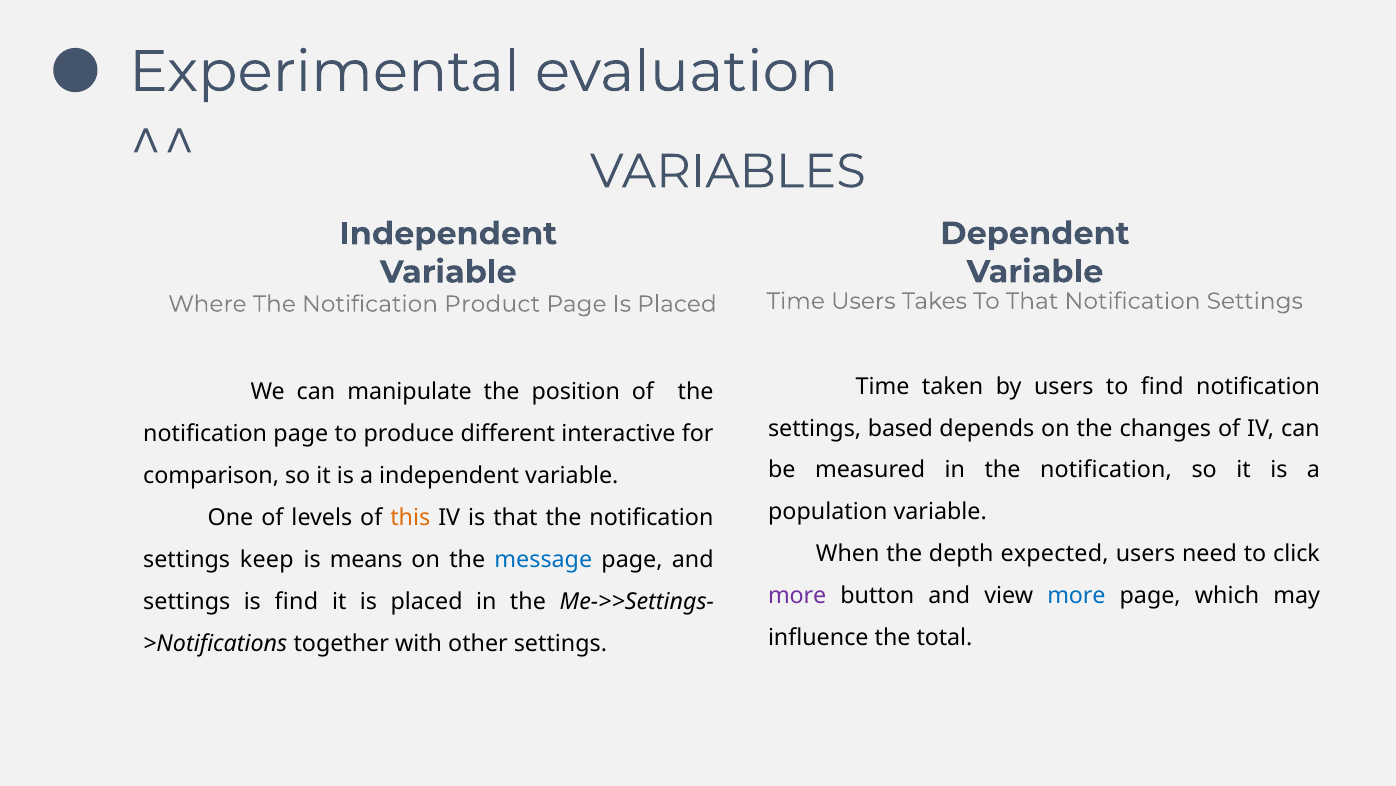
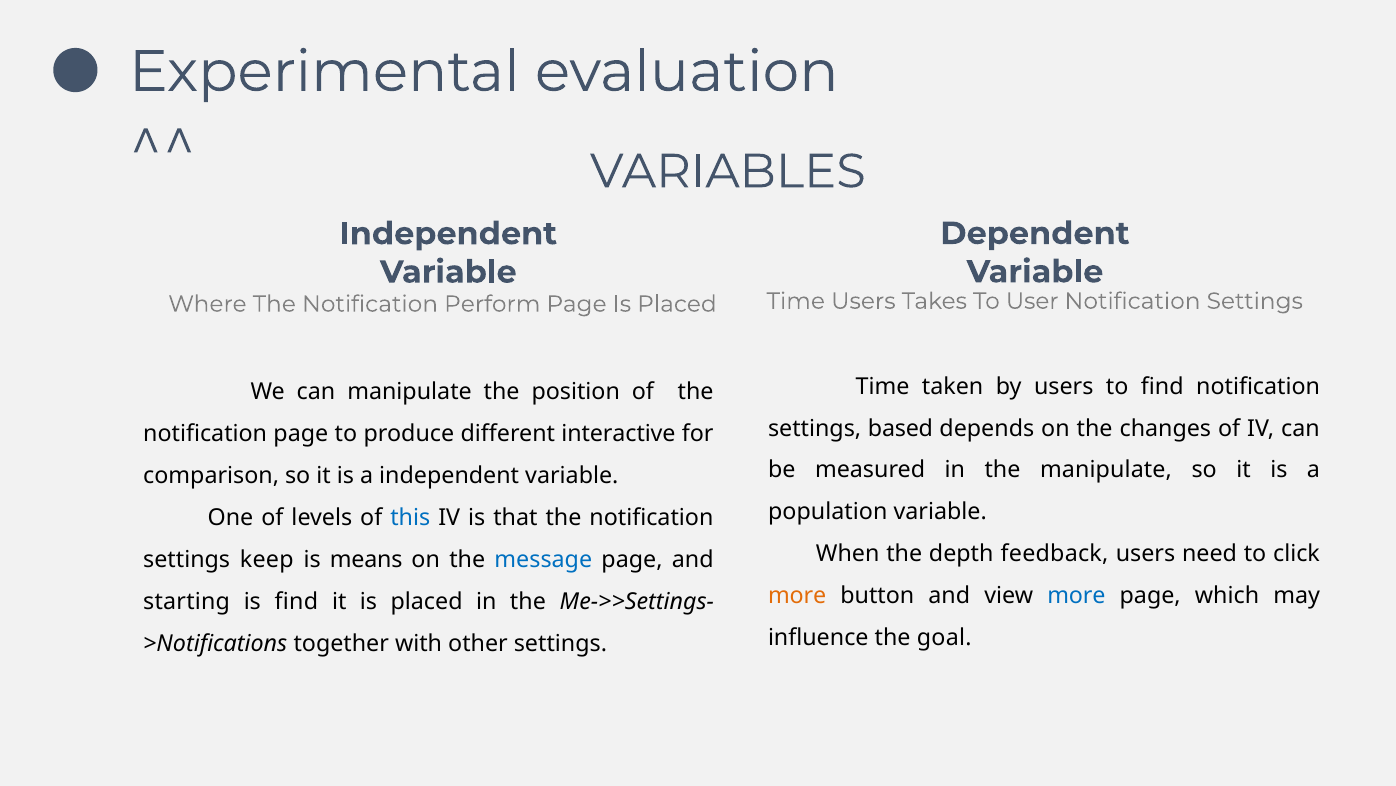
Product: Product -> Perform (492, 304)
To That: That -> User (1032, 301)
in the notification: notification -> manipulate (1106, 470)
this colour: orange -> blue (410, 518)
expected: expected -> feedback (1055, 554)
more colour: purple -> orange (797, 596)
settings: settings -> starting (187, 601)
total: total -> goal (944, 638)
